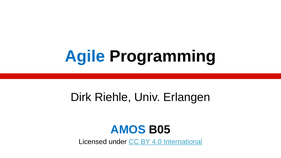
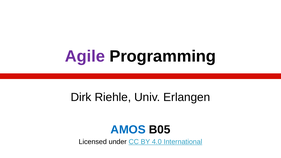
Agile colour: blue -> purple (85, 56)
